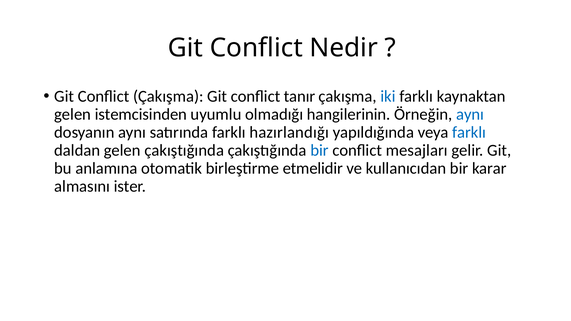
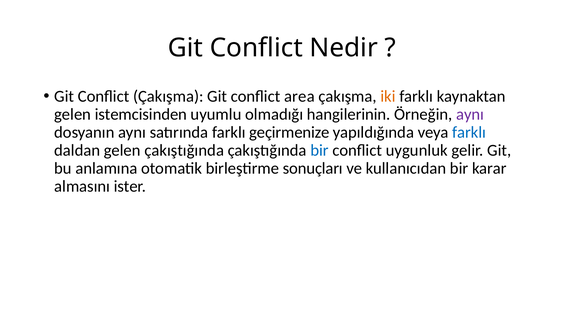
tanır: tanır -> area (299, 97)
iki colour: blue -> orange (388, 97)
aynı colour: blue -> purple (470, 114)
hazırlandığı: hazırlandığı -> geçirmenize (289, 132)
mesajları: mesajları -> uygunluk (417, 150)
etmelidir: etmelidir -> sonuçları (313, 168)
